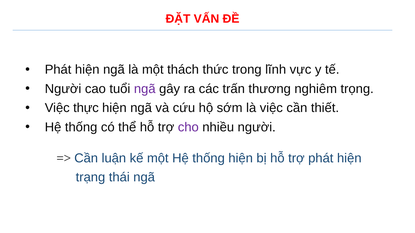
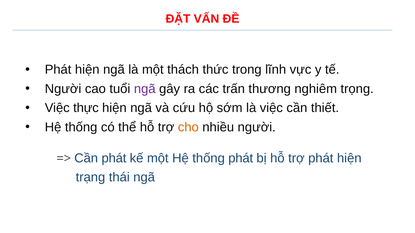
cho colour: purple -> orange (188, 127)
Cần luận: luận -> phát (114, 158)
thống hiện: hiện -> phát (241, 158)
